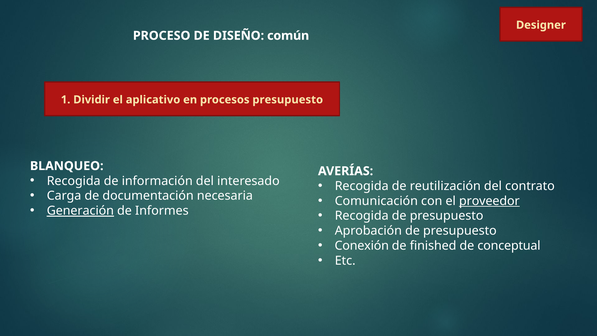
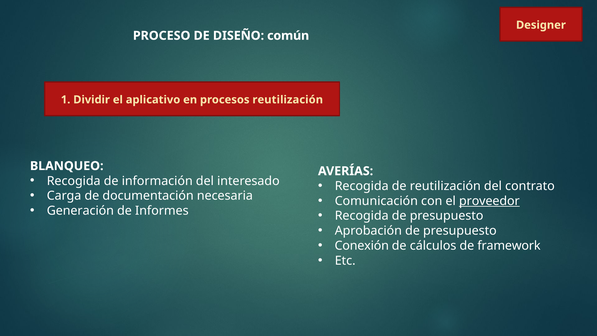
procesos presupuesto: presupuesto -> reutilización (288, 100)
Generación underline: present -> none (80, 211)
finished: finished -> cálculos (433, 246)
conceptual: conceptual -> framework (509, 246)
